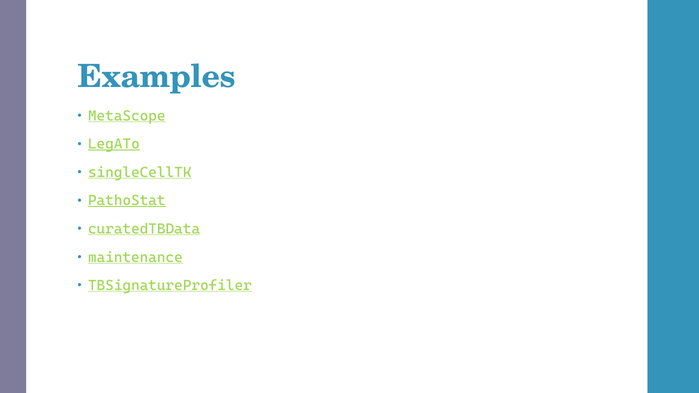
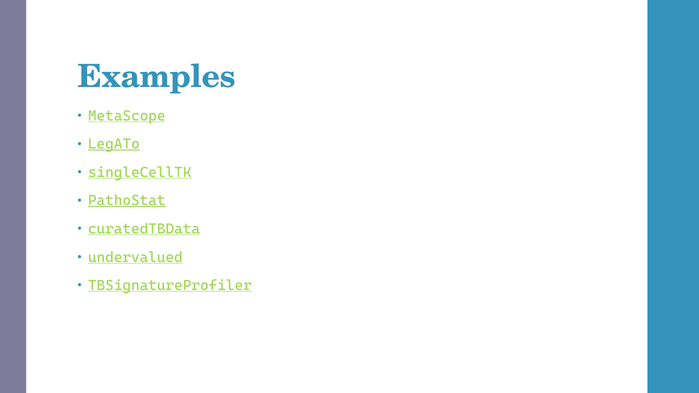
maintenance: maintenance -> undervalued (135, 257)
